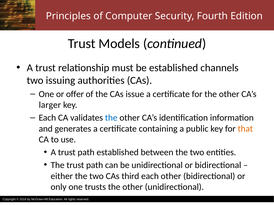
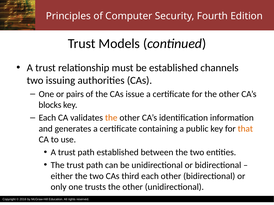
offer: offer -> pairs (75, 94)
larger: larger -> blocks (50, 105)
the colour: blue -> orange (111, 118)
